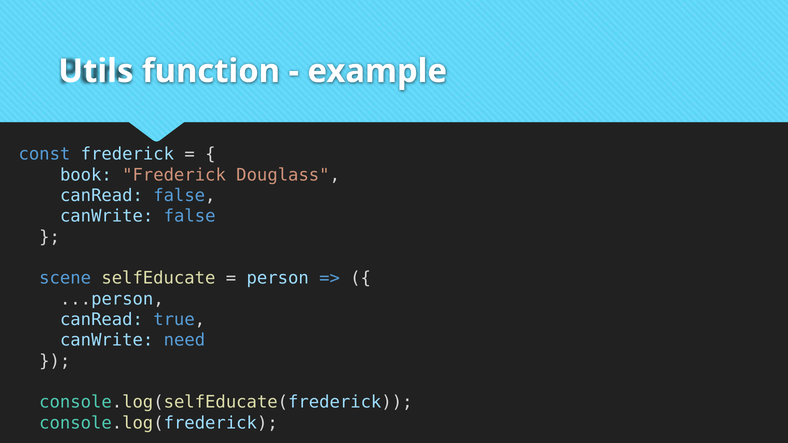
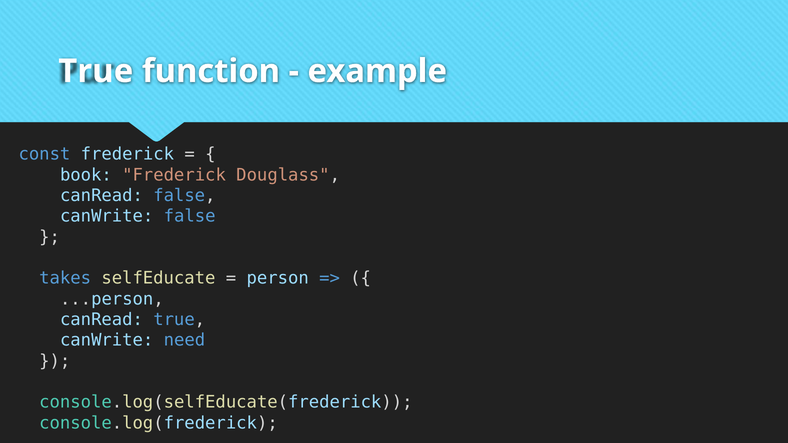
Utils: Utils -> True (96, 71)
scene: scene -> takes (65, 278)
